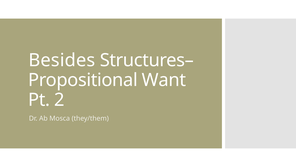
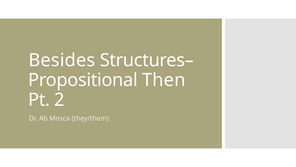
Want: Want -> Then (164, 80)
